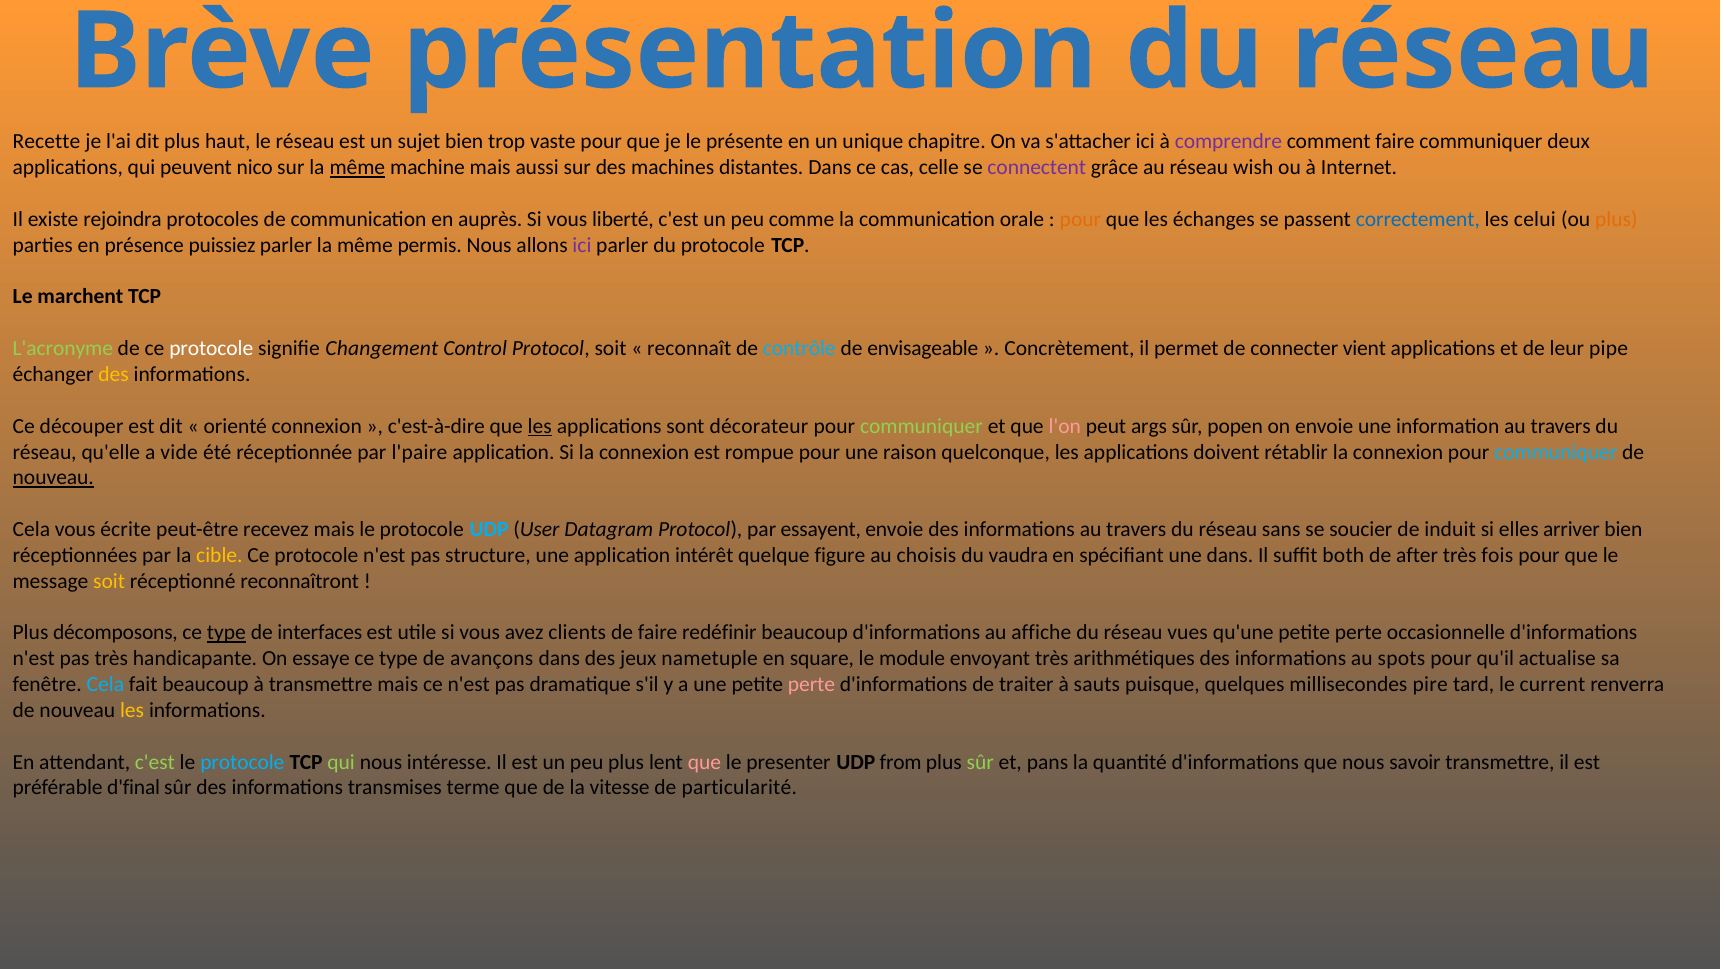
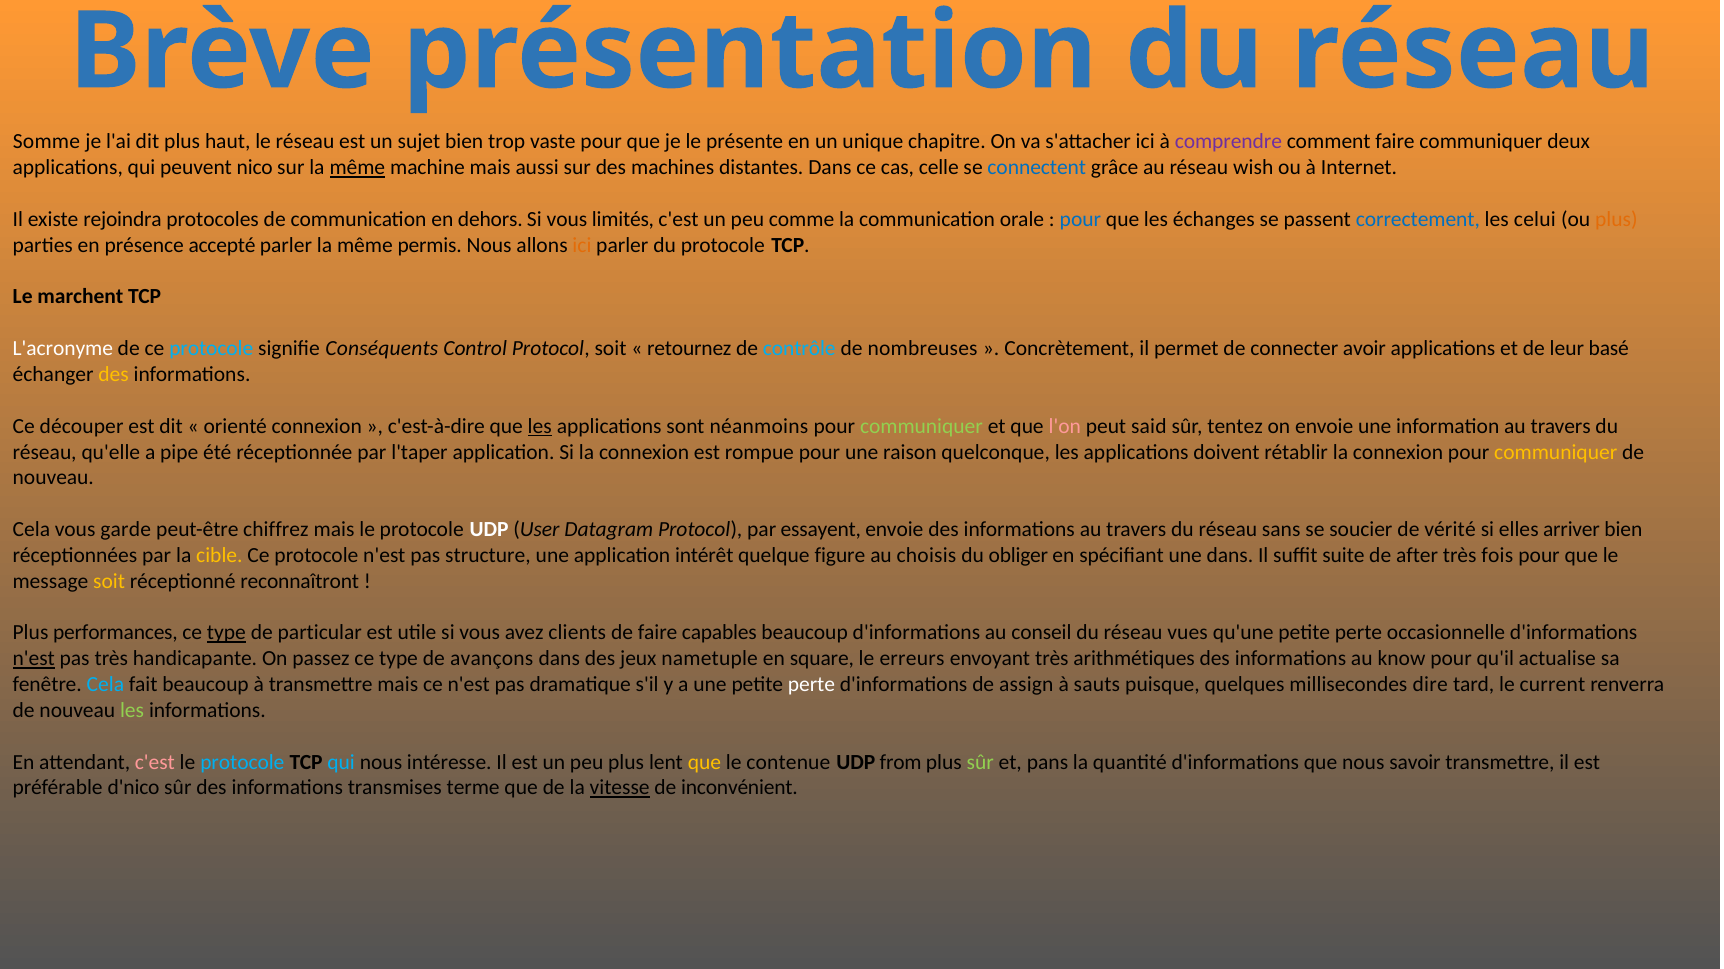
Recette: Recette -> Somme (46, 142)
connectent colour: purple -> blue (1037, 168)
auprès: auprès -> dehors (490, 220)
liberté: liberté -> limités (623, 220)
pour colour: orange -> blue (1080, 220)
puissiez: puissiez -> accepté (222, 245)
ici colour: purple -> orange (582, 245)
L'acronyme colour: light green -> white (63, 349)
protocole colour: white -> light blue (211, 349)
Changement: Changement -> Conséquents (382, 349)
reconnaît: reconnaît -> retournez (689, 349)
envisageable: envisageable -> nombreuses (923, 349)
vient: vient -> avoir (1364, 349)
pipe: pipe -> basé (1609, 349)
décorateur: décorateur -> néanmoins (759, 426)
args: args -> said (1149, 426)
popen: popen -> tentez (1235, 426)
vide: vide -> pipe (179, 452)
l'paire: l'paire -> l'taper (420, 452)
communiquer colour: light blue -> yellow (1556, 452)
nouveau underline: present -> none (53, 478)
écrite: écrite -> garde (126, 530)
recevez: recevez -> chiffrez (276, 530)
UDP colour: light blue -> white (489, 530)
induit: induit -> vérité (1450, 530)
vaudra: vaudra -> obliger (1018, 556)
both: both -> suite (1343, 556)
décomposons: décomposons -> performances (115, 633)
interfaces: interfaces -> particular (320, 633)
redéfinir: redéfinir -> capables (719, 633)
affiche: affiche -> conseil (1041, 633)
n'est underline: none -> present (34, 659)
essaye: essaye -> passez (321, 659)
module: module -> erreurs (912, 659)
spots: spots -> know (1402, 659)
perte colour: pink -> white (811, 685)
traiter: traiter -> assign (1026, 685)
pire: pire -> dire (1430, 685)
les colour: yellow -> light green (132, 711)
c'est colour: light green -> pink (155, 763)
qui colour: light green -> light blue (341, 763)
que colour: pink -> yellow (704, 763)
presenter: presenter -> contenue (788, 763)
d'final: d'final -> d'nico (134, 788)
vitesse underline: none -> present (620, 788)
particularité: particularité -> inconvénient (739, 788)
